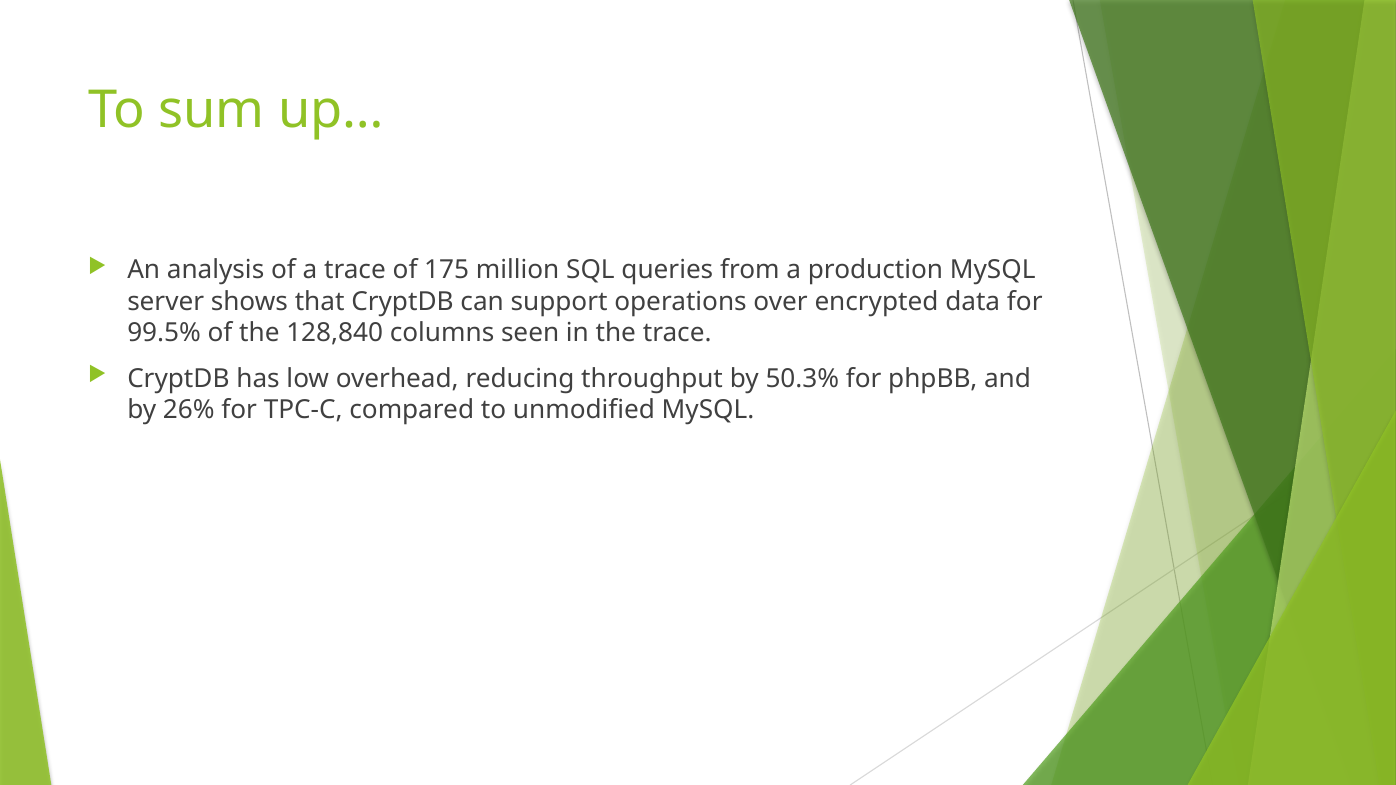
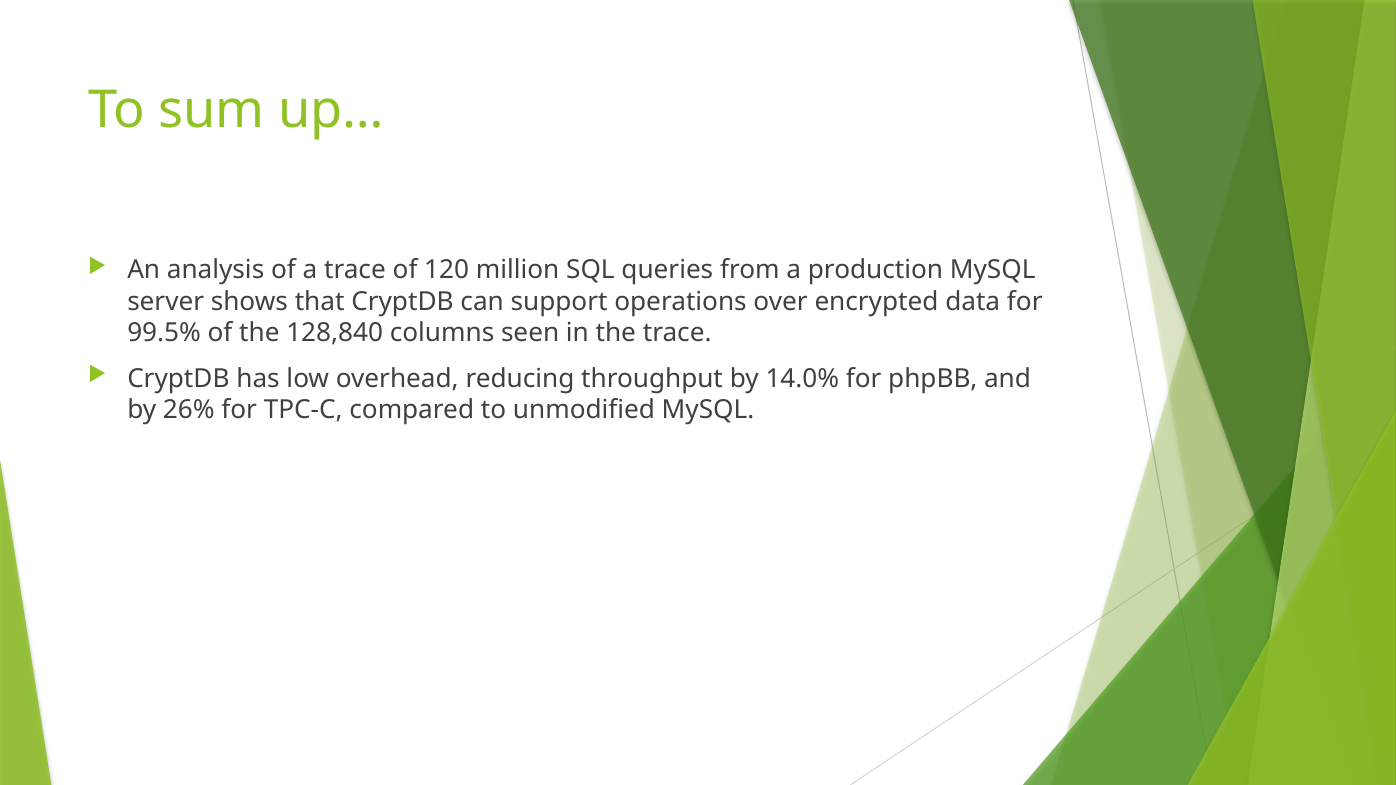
175: 175 -> 120 (447, 270)
50.3%: 50.3% -> 14.0% (802, 379)
